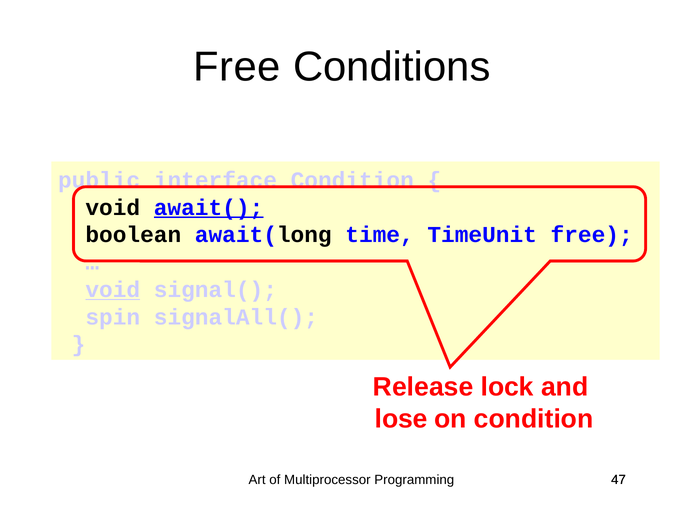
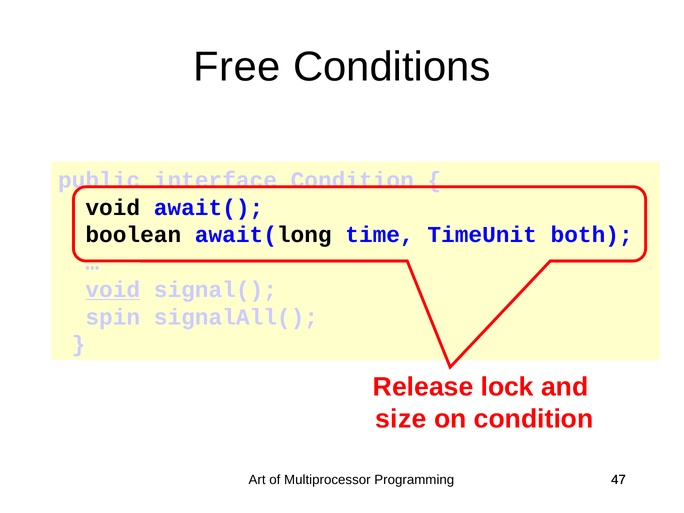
await( underline: present -> none (209, 208)
TimeUnit free: free -> both (592, 235)
lose: lose -> size (401, 419)
